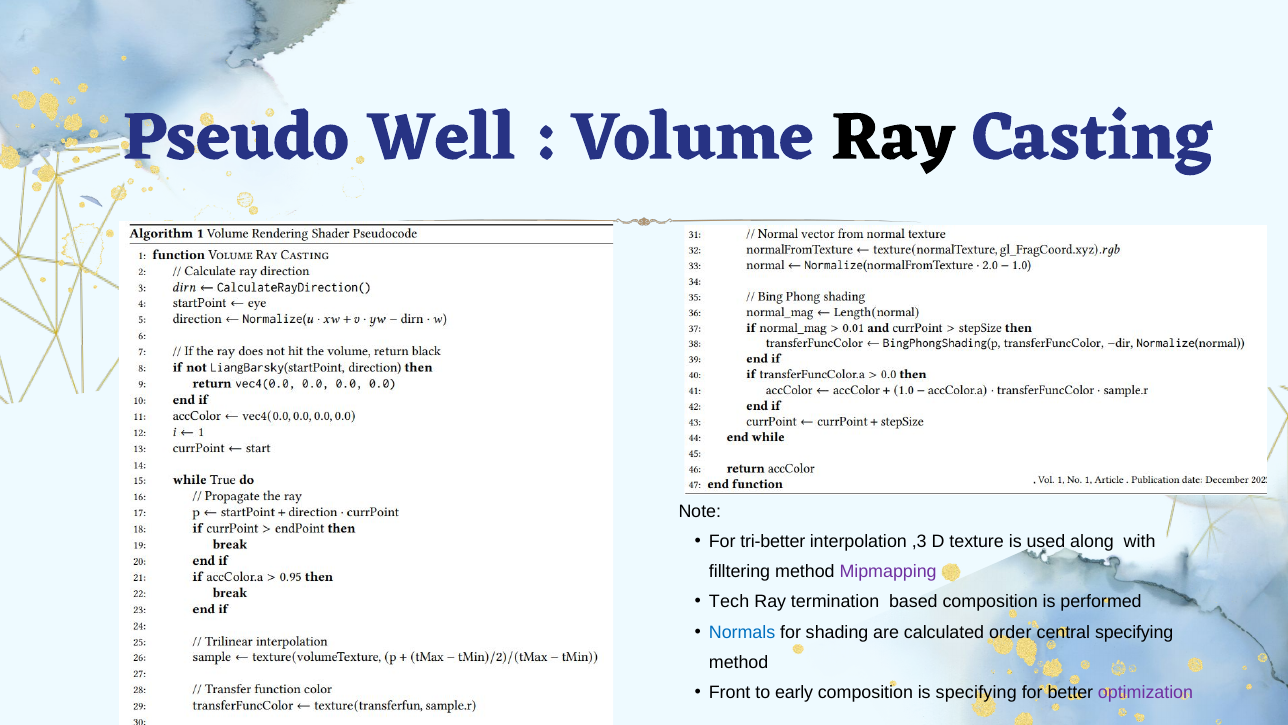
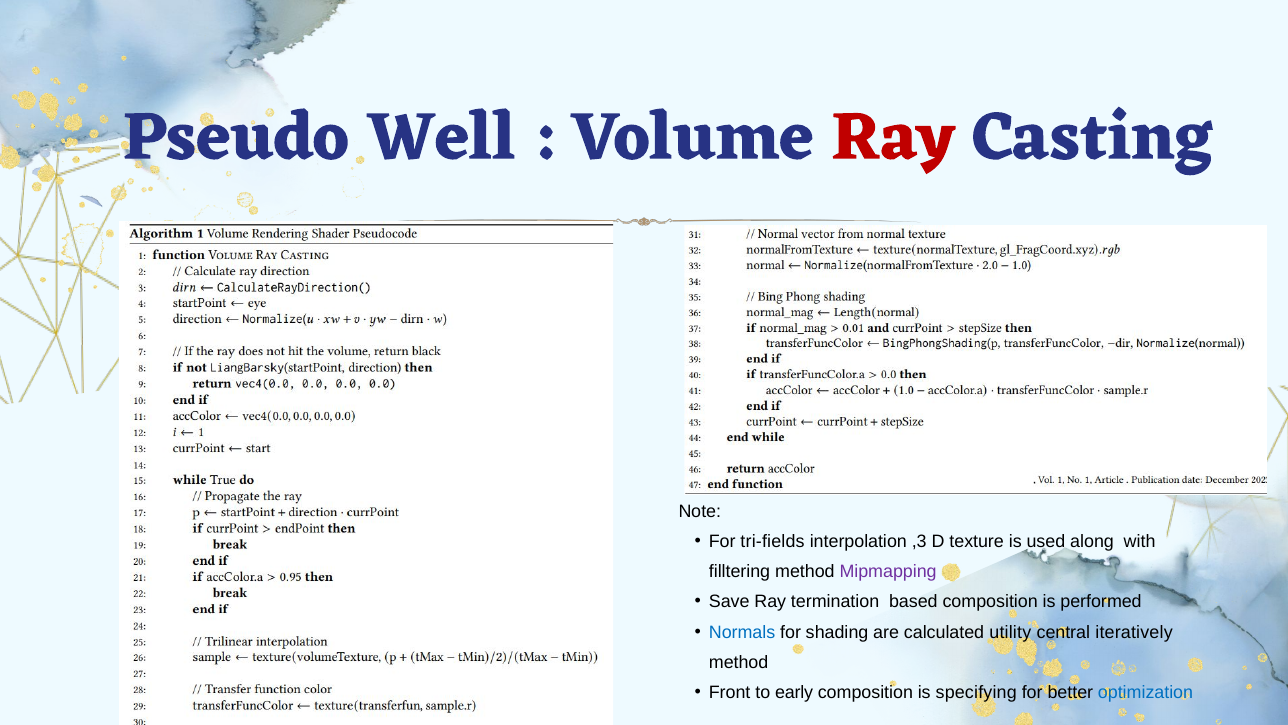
Ray colour: black -> red (893, 136)
tri-better: tri-better -> tri-fields (773, 542)
Tech: Tech -> Save (729, 602)
order: order -> utility (1010, 632)
central specifying: specifying -> iteratively (1134, 632)
optimization colour: purple -> blue (1146, 692)
